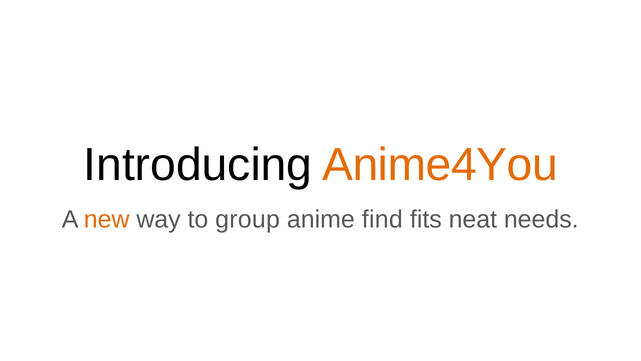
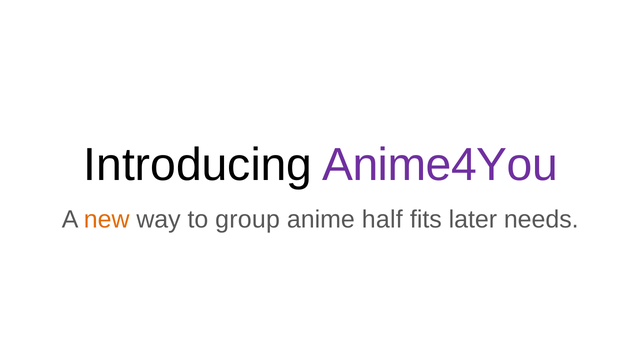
Anime4You colour: orange -> purple (440, 165)
find: find -> half (382, 219)
neat: neat -> later (473, 219)
